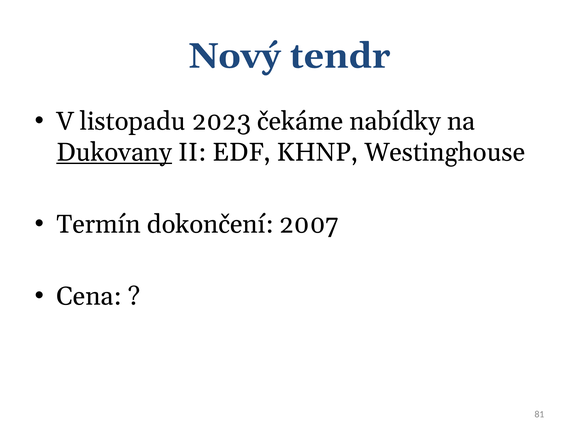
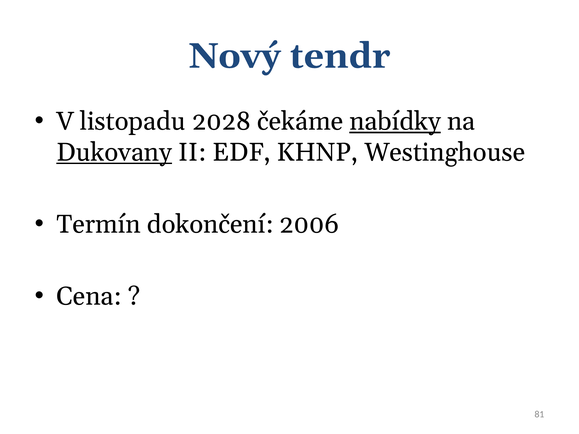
2023: 2023 -> 2028 (222, 121)
nabídky underline: none -> present (395, 121)
2007: 2007 -> 2006 (309, 225)
